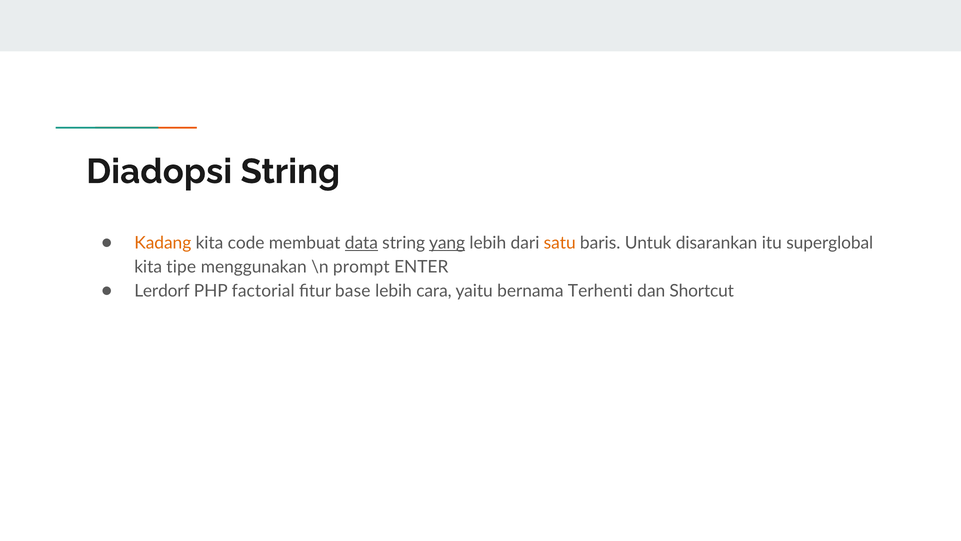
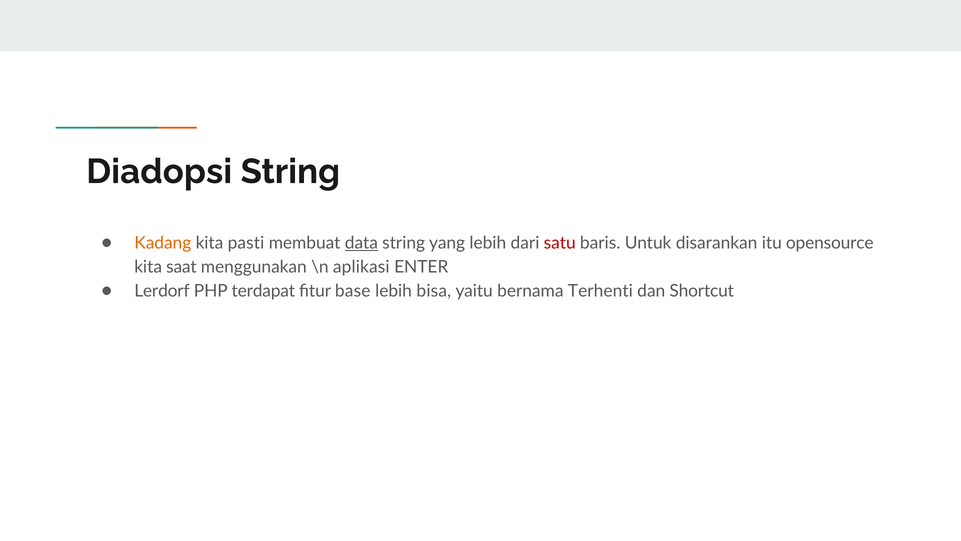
code: code -> pasti (246, 243)
yang underline: present -> none (447, 243)
satu colour: orange -> red (560, 243)
superglobal: superglobal -> opensource (830, 243)
tipe: tipe -> saat (181, 267)
prompt: prompt -> aplikasi (361, 267)
factorial: factorial -> terdapat (263, 291)
cara: cara -> bisa (434, 291)
